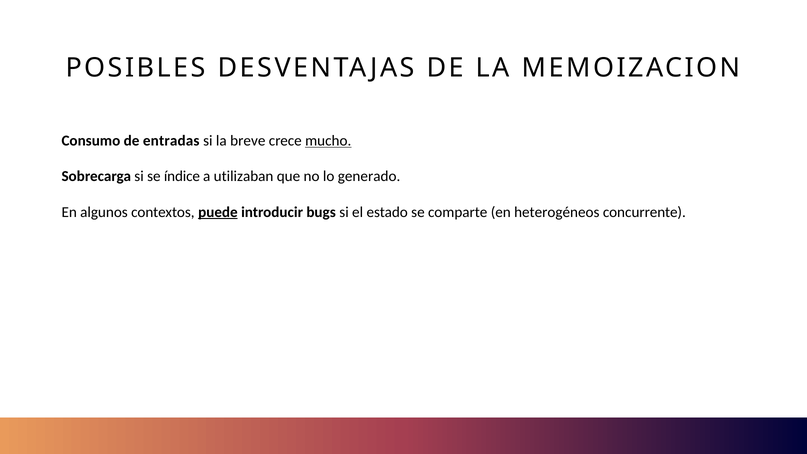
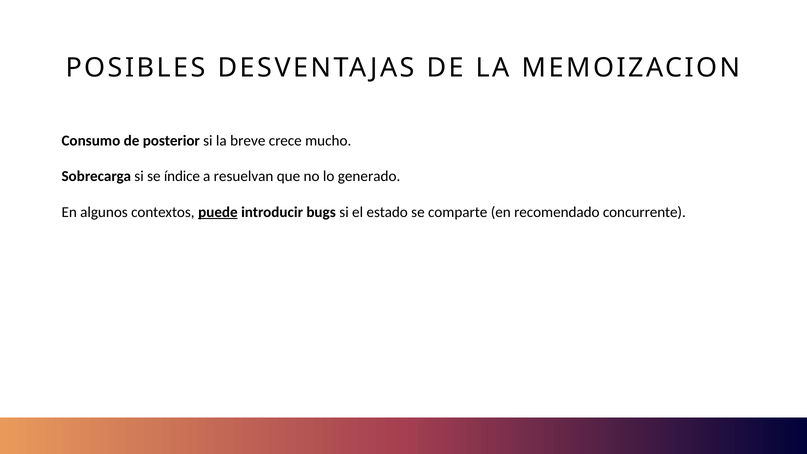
entradas: entradas -> posterior (171, 141)
mucho underline: present -> none (328, 141)
utilizaban: utilizaban -> resuelvan (244, 176)
heterogéneos: heterogéneos -> recomendado (557, 212)
